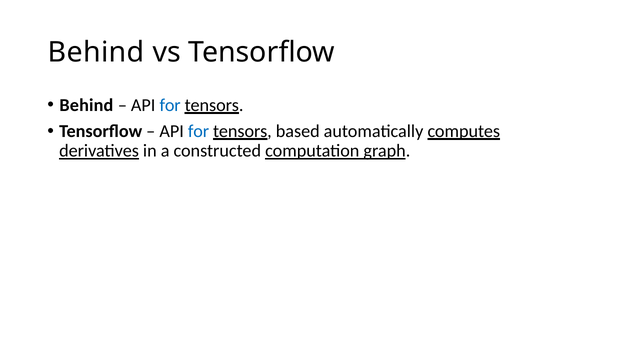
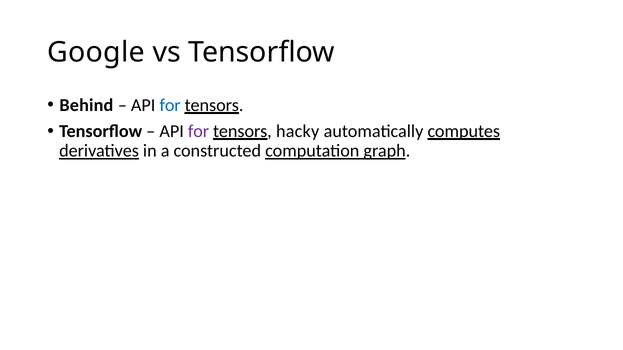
Behind: Behind -> Google (96, 52)
for colour: blue -> purple (199, 131)
based: based -> hacky (298, 131)
